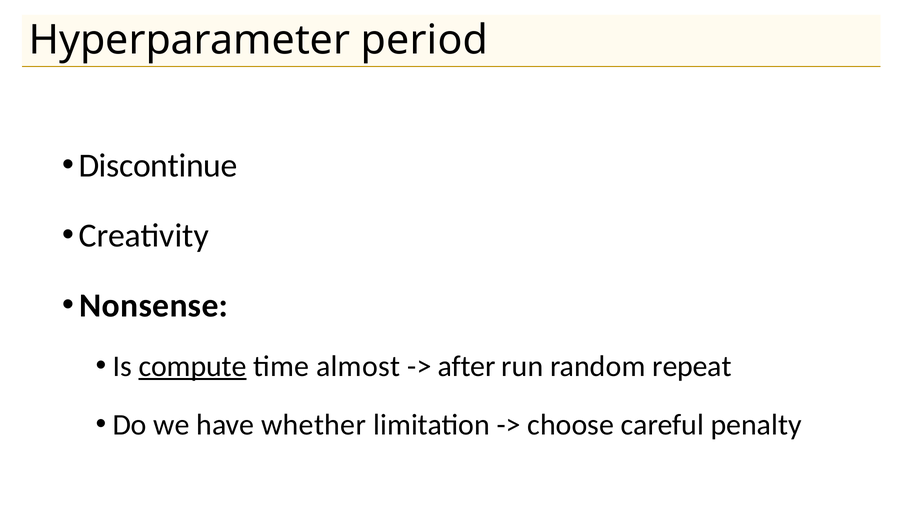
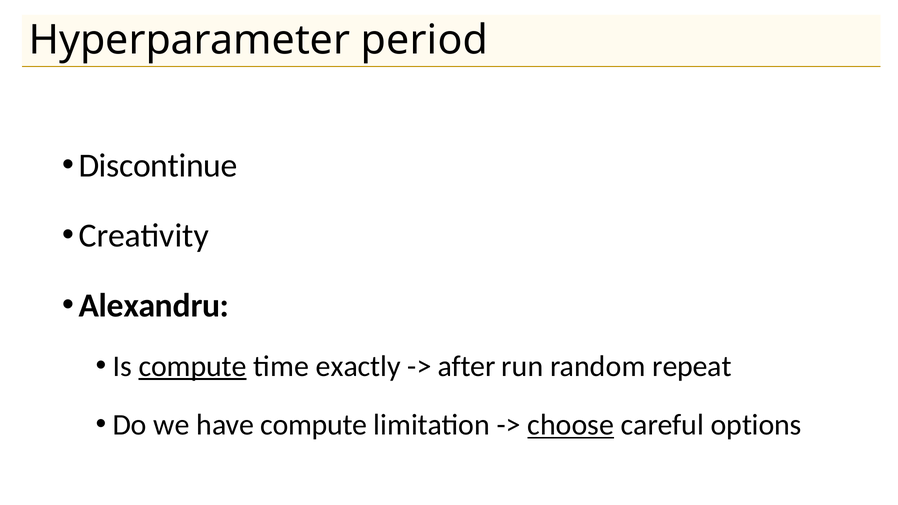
Nonsense: Nonsense -> Alexandru (154, 306)
almost: almost -> exactly (358, 366)
have whether: whether -> compute (314, 425)
choose underline: none -> present (571, 425)
penalty: penalty -> options (756, 425)
